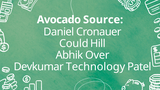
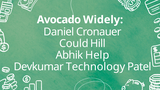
Source: Source -> Widely (103, 20)
Over: Over -> Help (97, 55)
